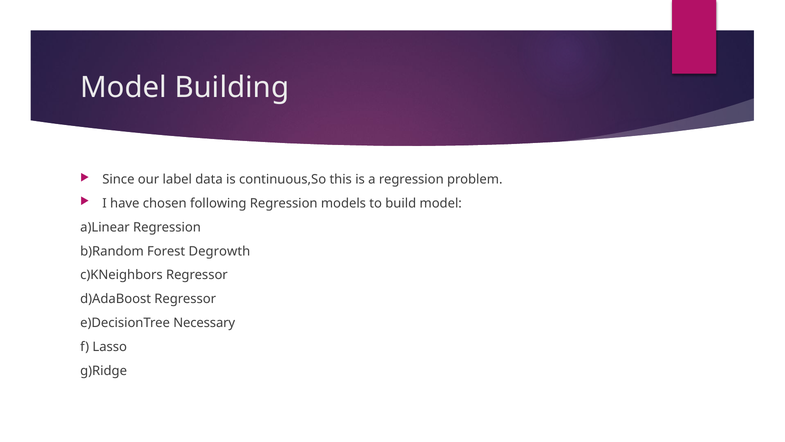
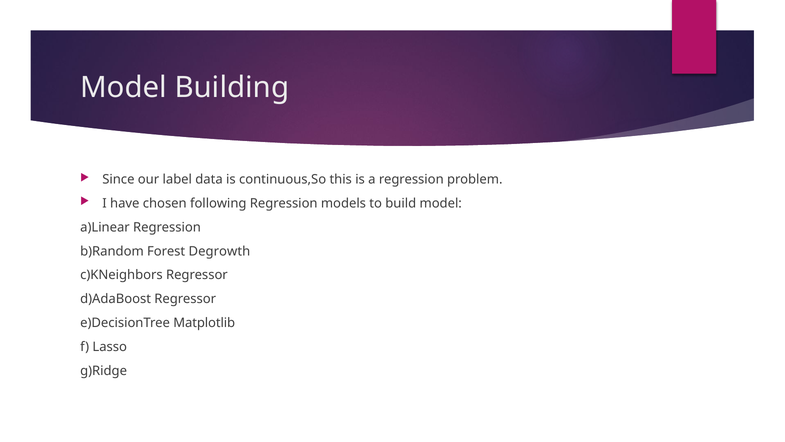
Necessary: Necessary -> Matplotlib (204, 323)
